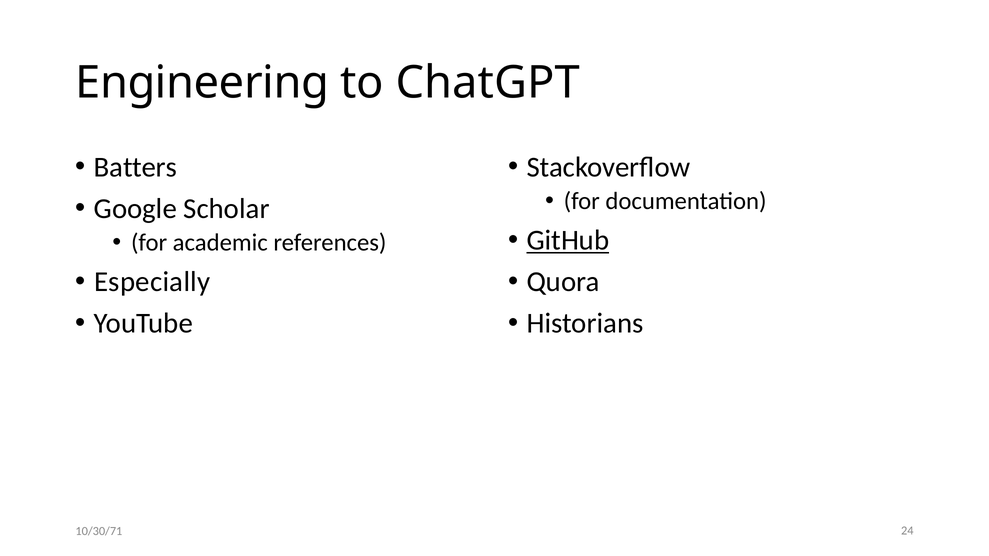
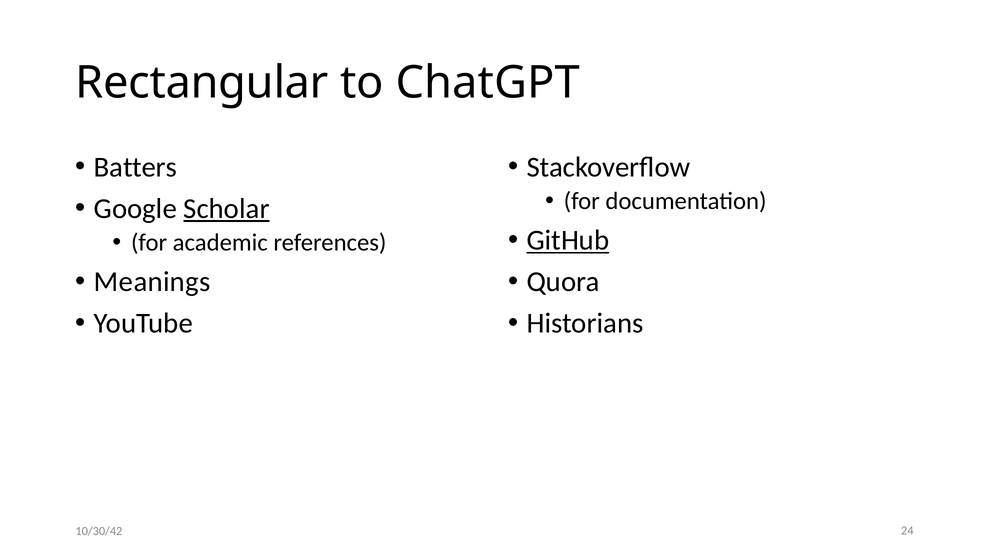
Engineering: Engineering -> Rectangular (202, 83)
Scholar underline: none -> present (226, 209)
Especially: Especially -> Meanings (152, 282)
10/30/71: 10/30/71 -> 10/30/42 (99, 531)
